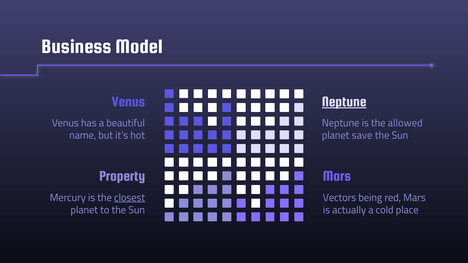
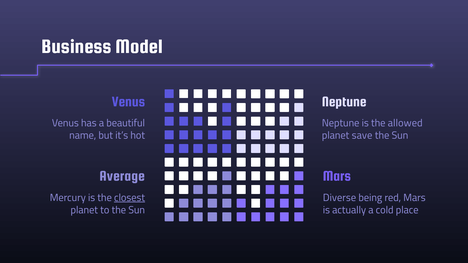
Neptune underline: present -> none (344, 102)
Property: Property -> Average (122, 176)
Vectors: Vectors -> Diverse (339, 198)
